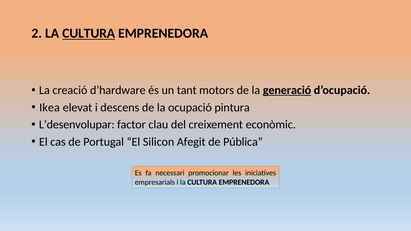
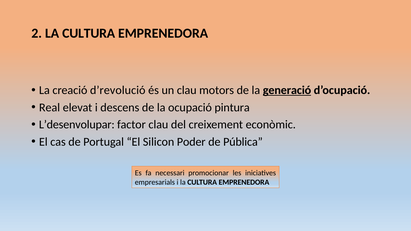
CULTURA underline: present -> none (89, 33)
d’hardware: d’hardware -> d’revolució (118, 90)
un tant: tant -> clau (187, 90)
Ikea: Ikea -> Real (50, 107)
Afegit: Afegit -> Poder (191, 142)
